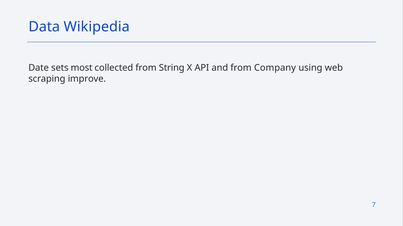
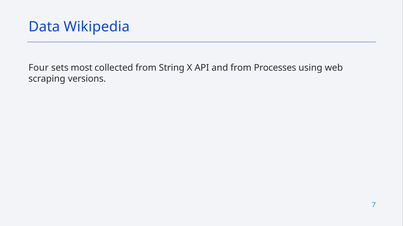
Date: Date -> Four (39, 68)
Company: Company -> Processes (275, 68)
improve: improve -> versions (87, 79)
